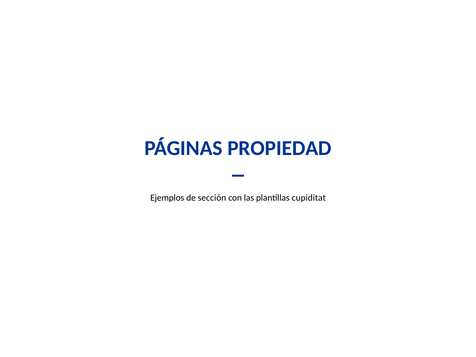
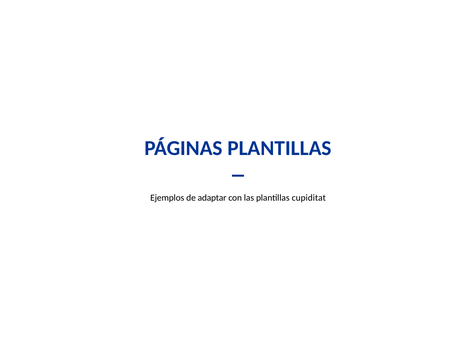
PÁGINAS PROPIEDAD: PROPIEDAD -> PLANTILLAS (279, 148)
sección: sección -> adaptar (212, 198)
